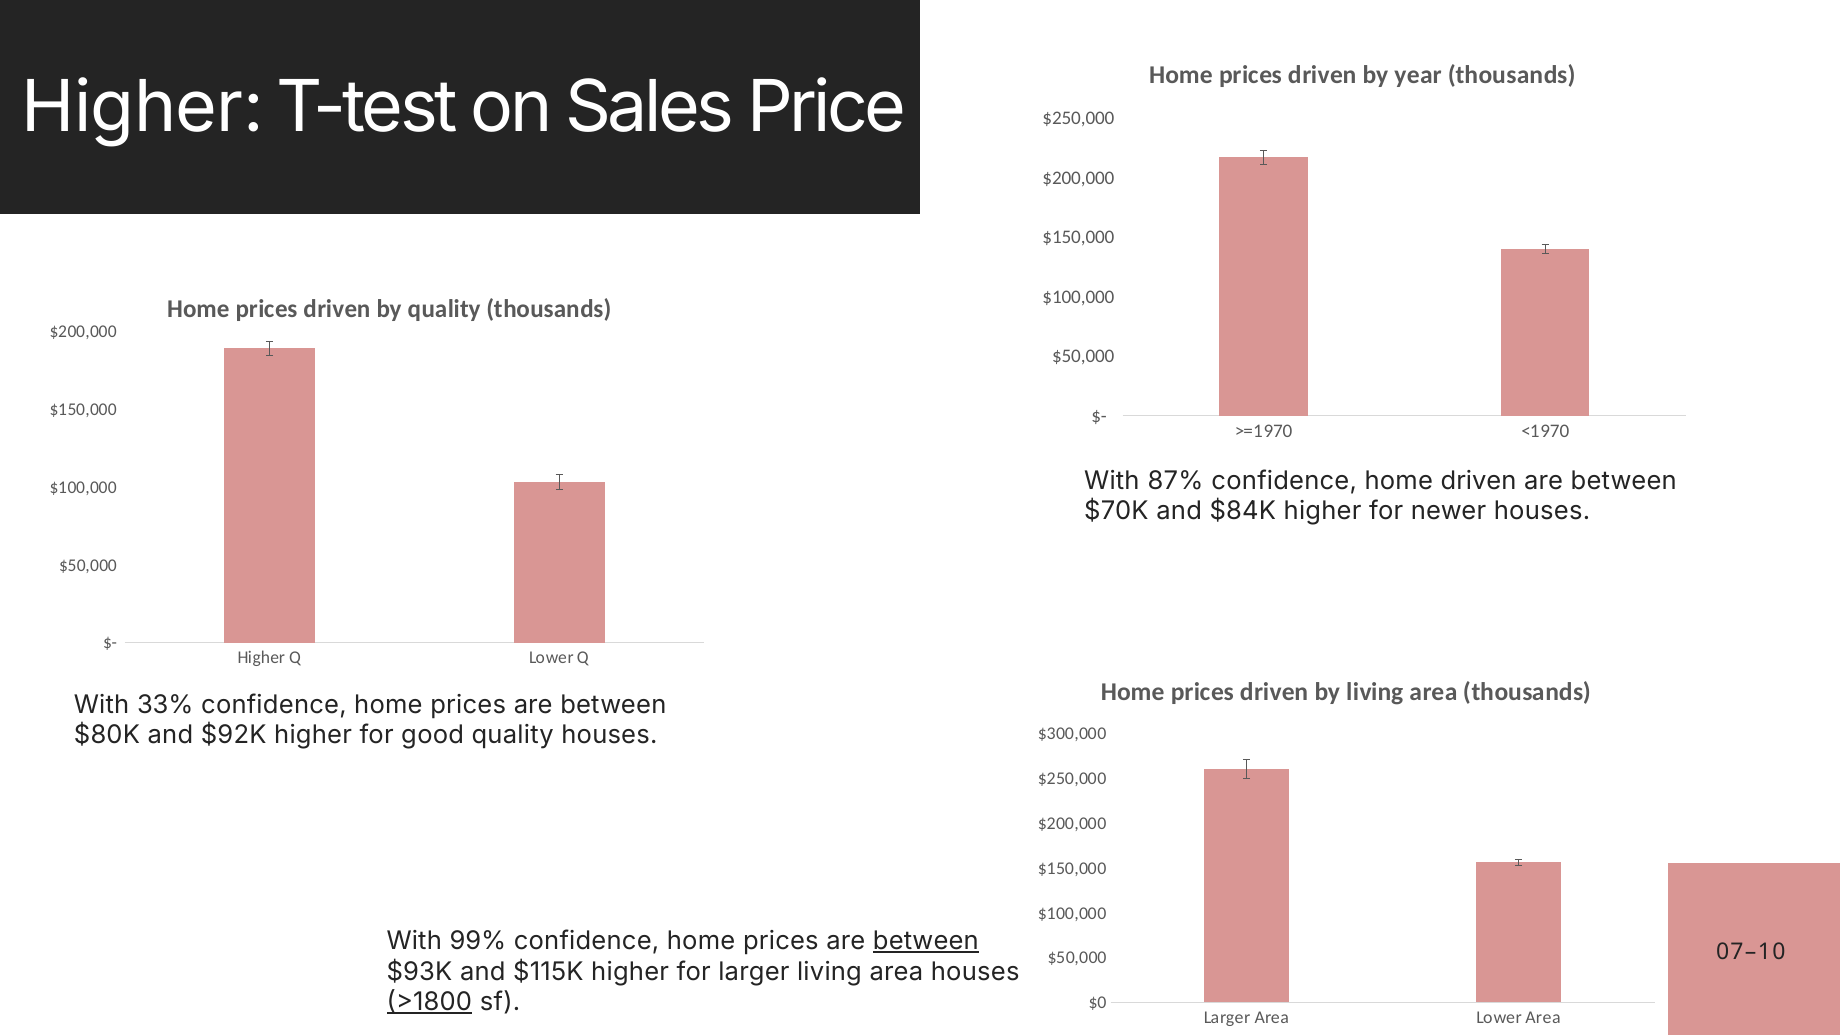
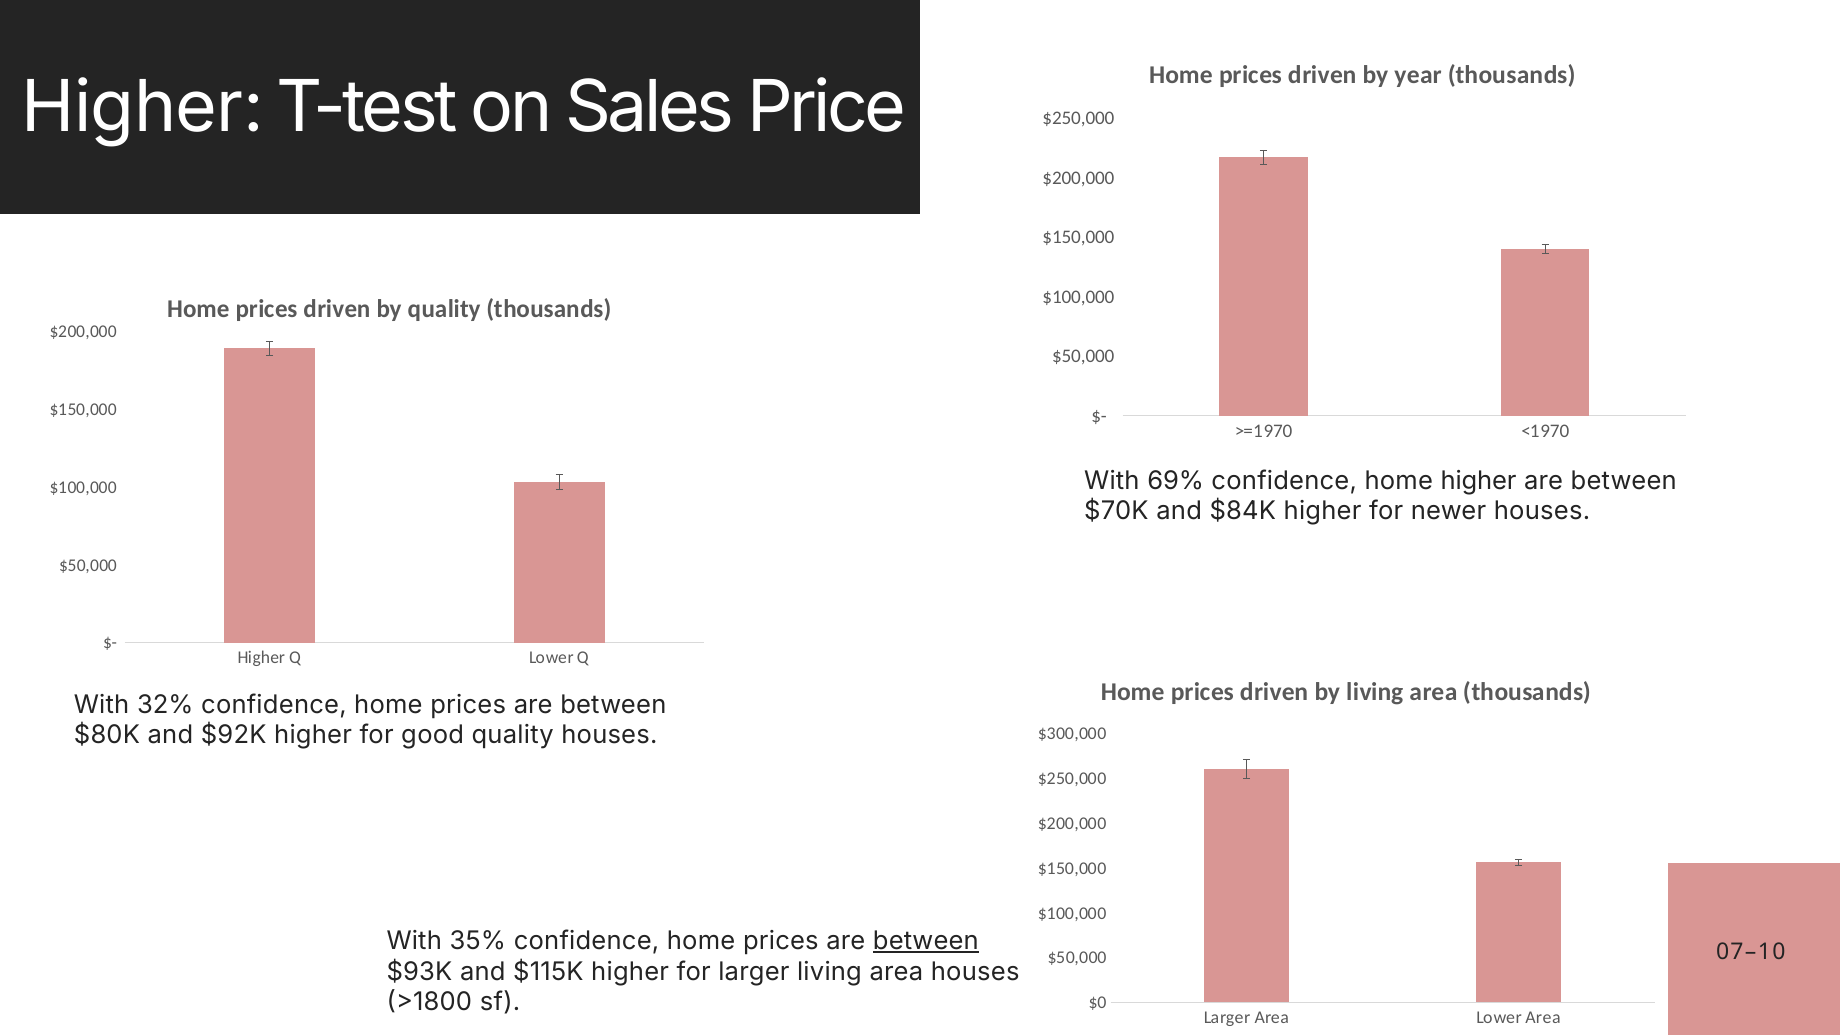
87%: 87% -> 69% (1176, 481)
home driven: driven -> higher (1479, 481)
33%: 33% -> 32% (165, 705)
99%: 99% -> 35% (478, 941)
>1800 underline: present -> none (429, 1002)
